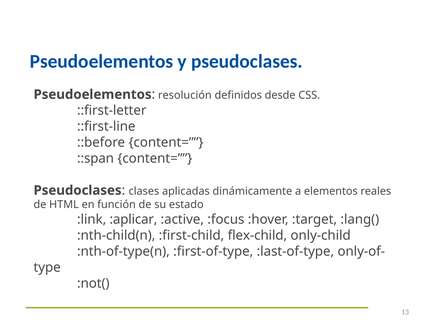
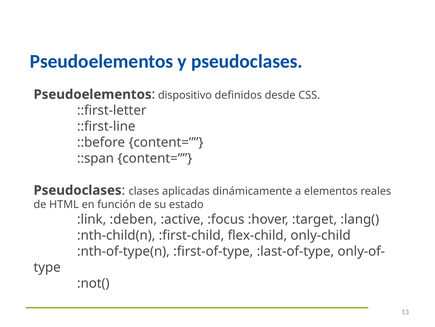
resolución: resolución -> dispositivo (185, 95)
:aplicar: :aplicar -> :deben (133, 219)
